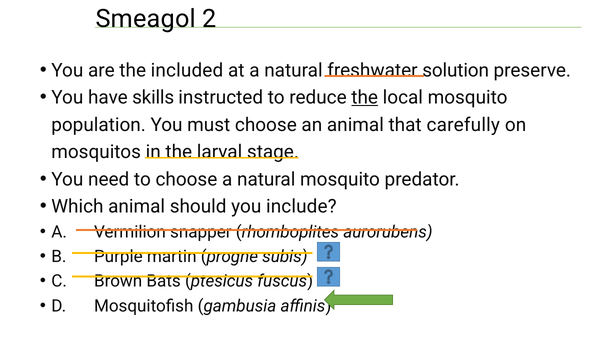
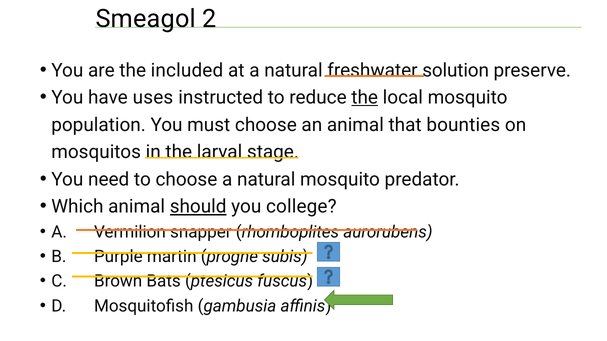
skills: skills -> uses (153, 98)
carefully: carefully -> bounties (463, 125)
should underline: none -> present (198, 207)
include: include -> college (301, 207)
